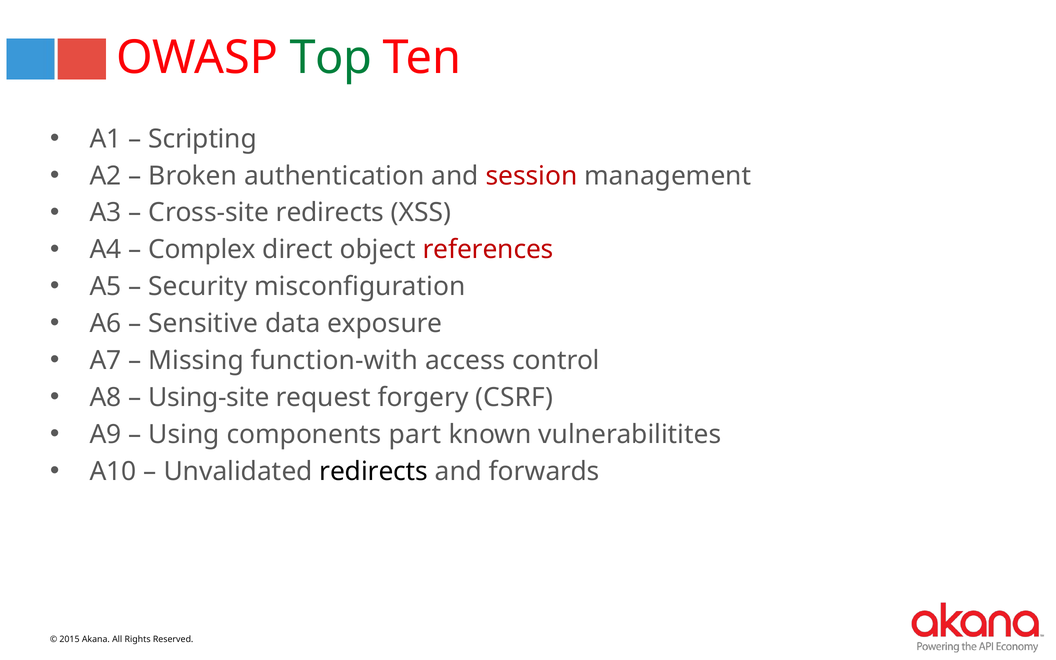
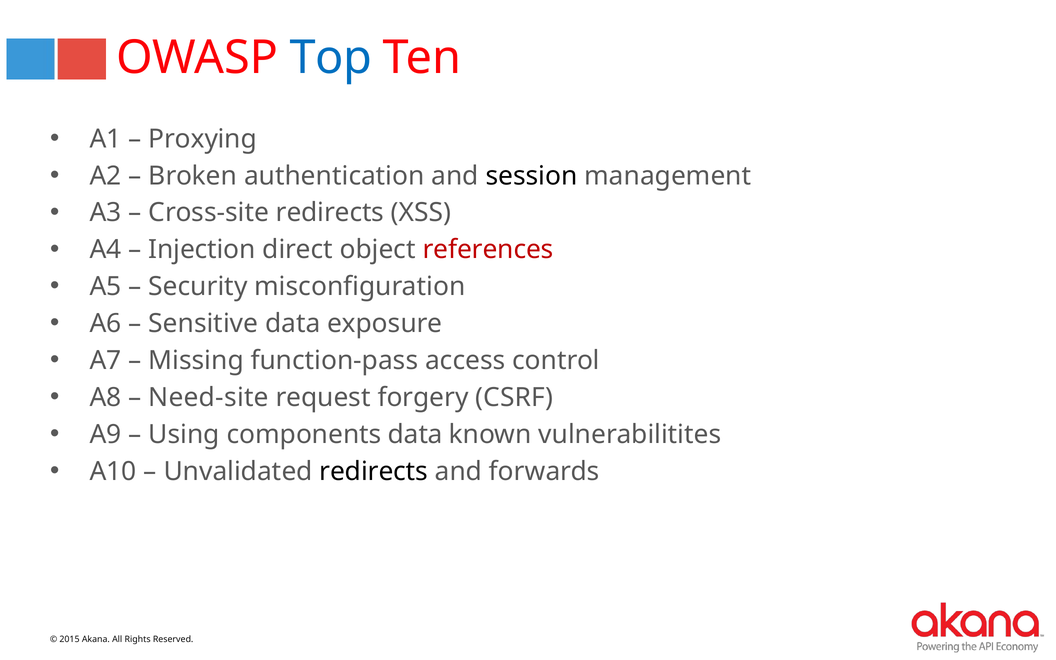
Top colour: green -> blue (331, 58)
Scripting: Scripting -> Proxying (203, 139)
session colour: red -> black (531, 176)
Complex: Complex -> Injection (202, 250)
function-with: function-with -> function-pass (334, 361)
Using-site: Using-site -> Need-site (209, 398)
components part: part -> data (415, 435)
